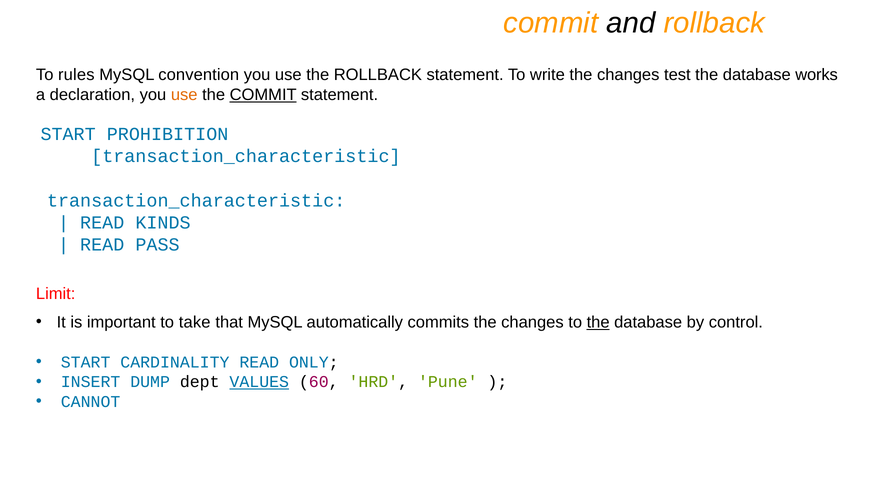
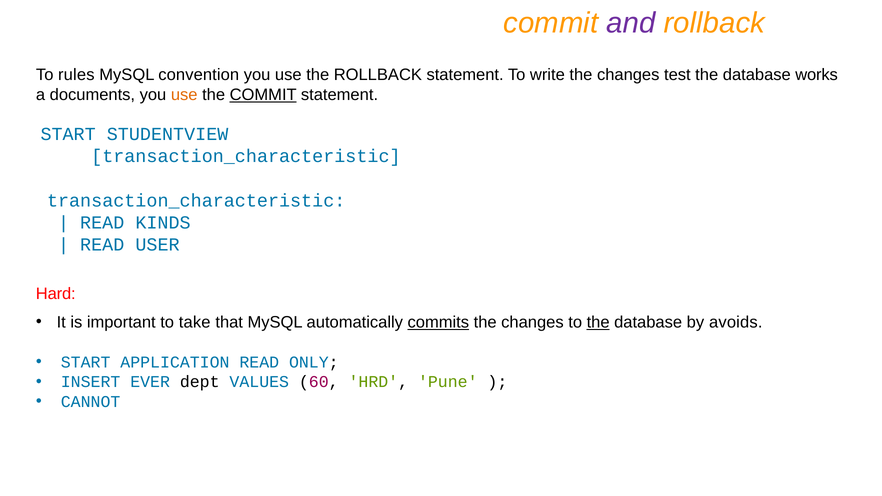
and colour: black -> purple (631, 23)
declaration: declaration -> documents (92, 95)
PROHIBITION: PROHIBITION -> STUDENTVIEW (168, 134)
PASS: PASS -> USER (157, 245)
Limit: Limit -> Hard (56, 294)
commits underline: none -> present (438, 322)
control: control -> avoids (736, 322)
CARDINALITY: CARDINALITY -> APPLICATION (175, 362)
DUMP: DUMP -> EVER (150, 382)
VALUES underline: present -> none (259, 382)
